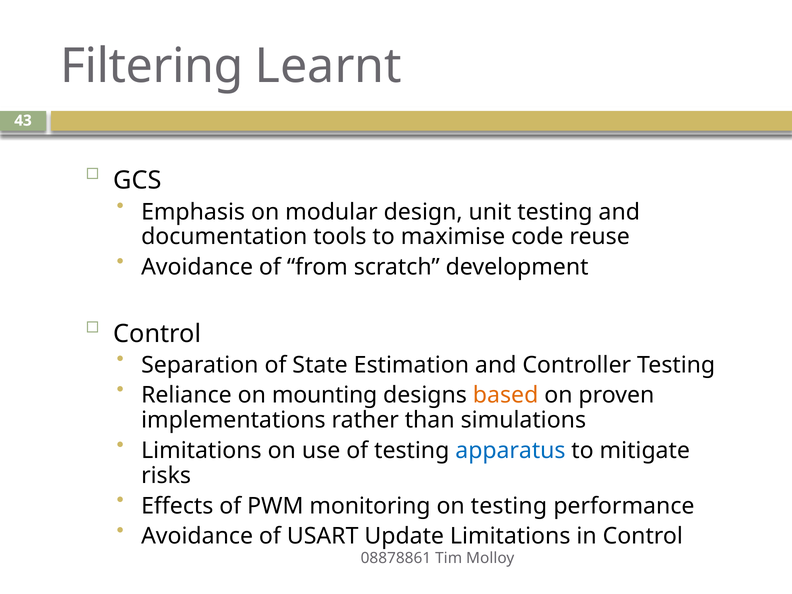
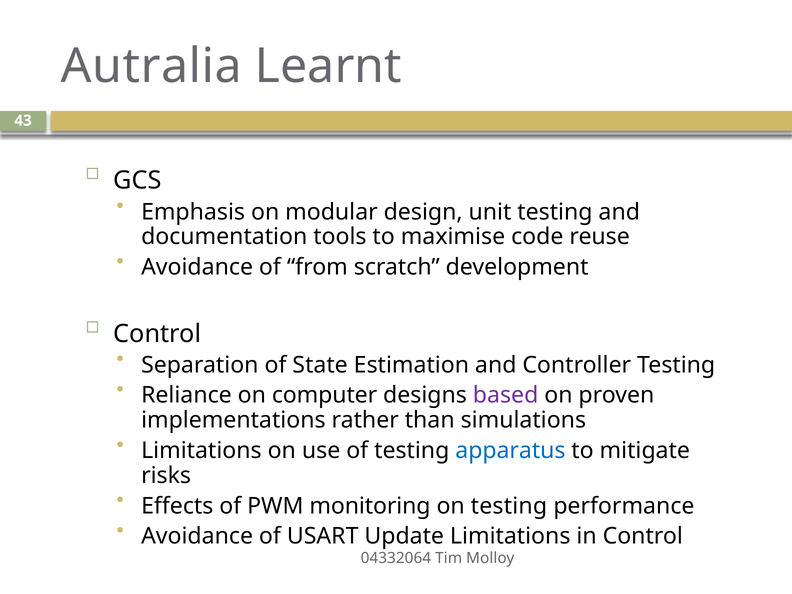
Filtering: Filtering -> Autralia (151, 66)
mounting: mounting -> computer (325, 395)
based colour: orange -> purple (506, 395)
08878861: 08878861 -> 04332064 (396, 558)
